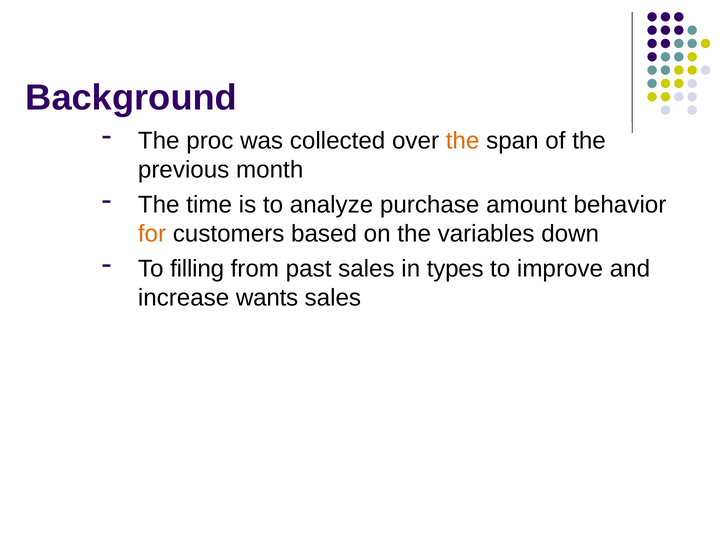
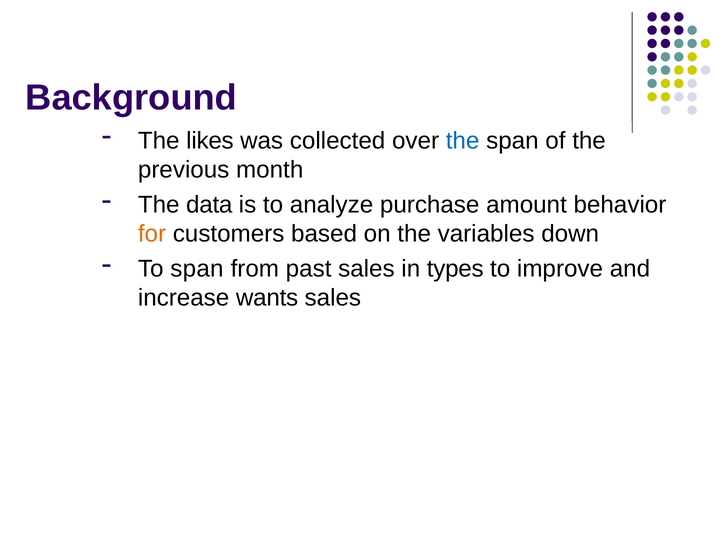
proc: proc -> likes (210, 141)
the colour: orange -> blue (463, 141)
time: time -> data (209, 205)
To filling: filling -> span (197, 269)
